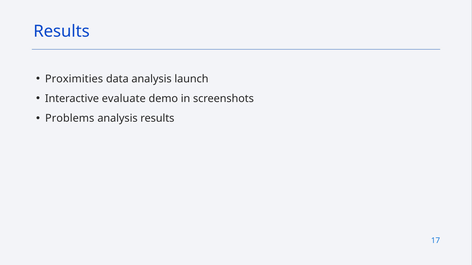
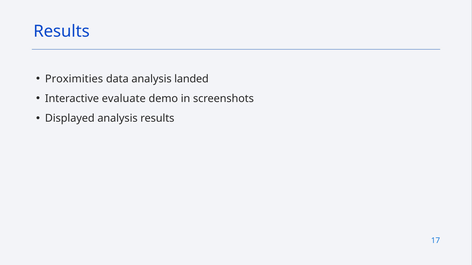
launch: launch -> landed (192, 79)
Problems: Problems -> Displayed (70, 119)
